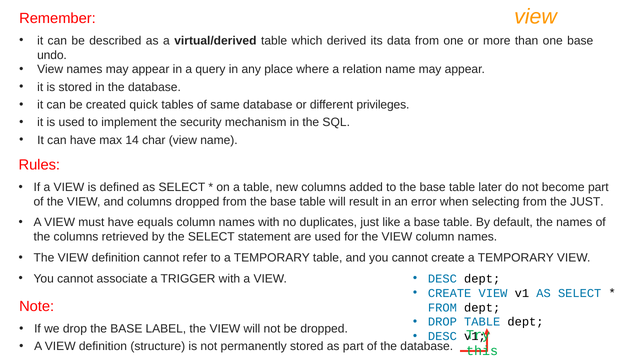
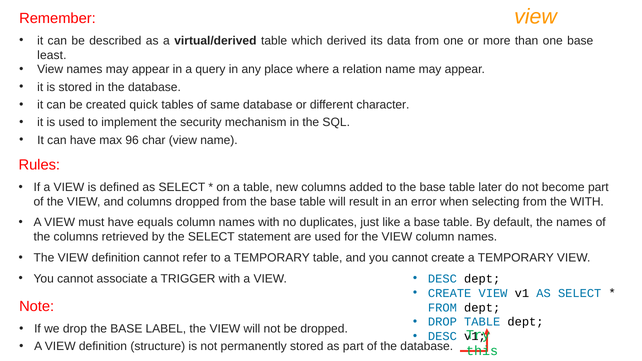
undo: undo -> least (52, 55)
privileges: privileges -> character (383, 105)
14: 14 -> 96 (132, 140)
the JUST: JUST -> WITH (587, 202)
